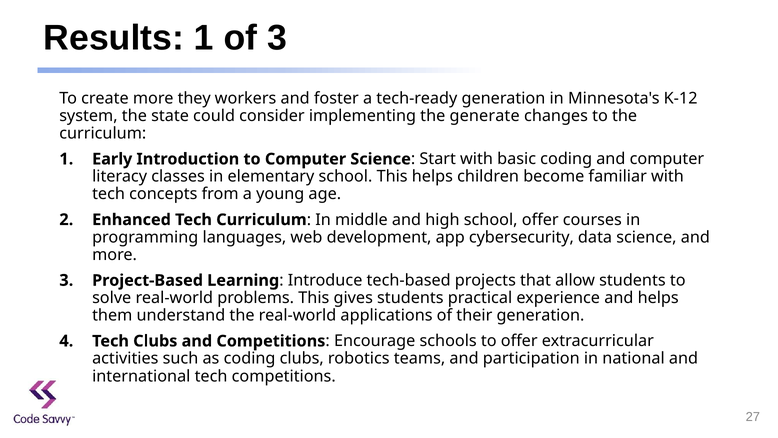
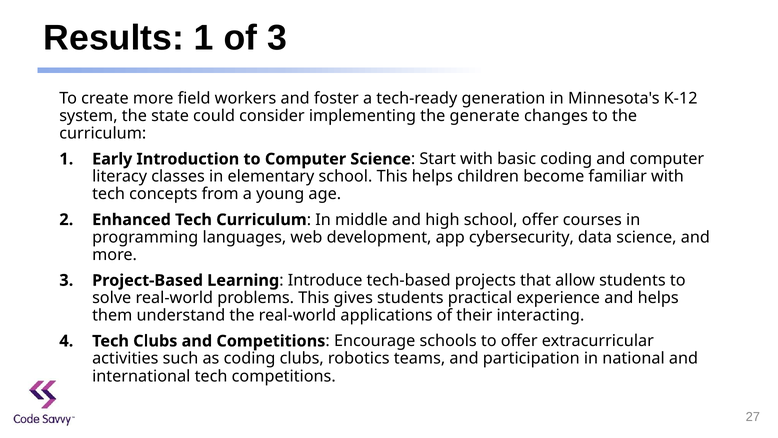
they: they -> field (194, 98)
their generation: generation -> interacting (540, 315)
